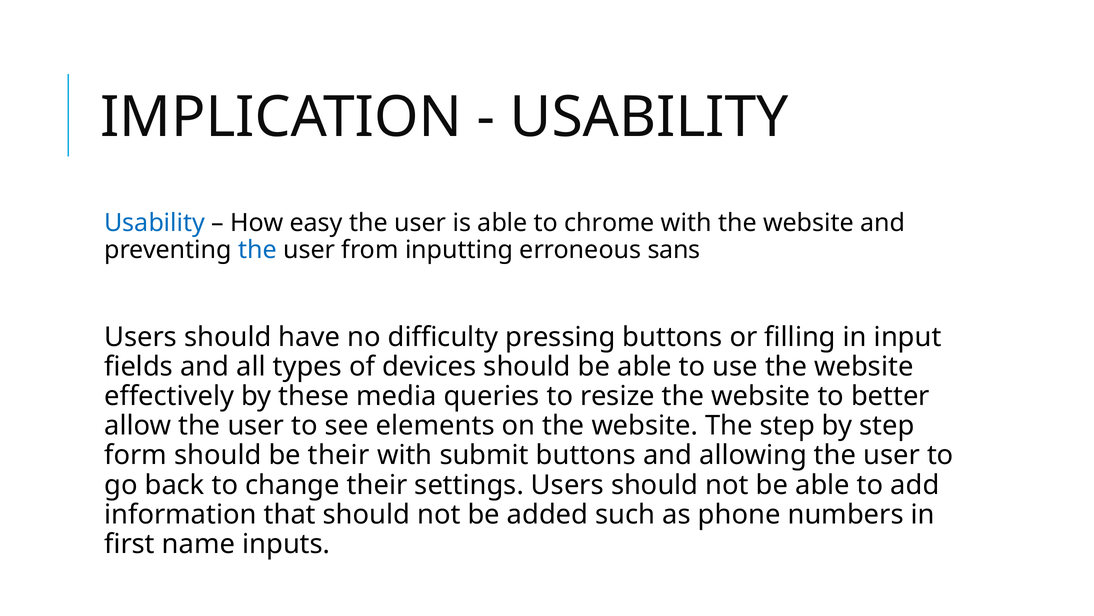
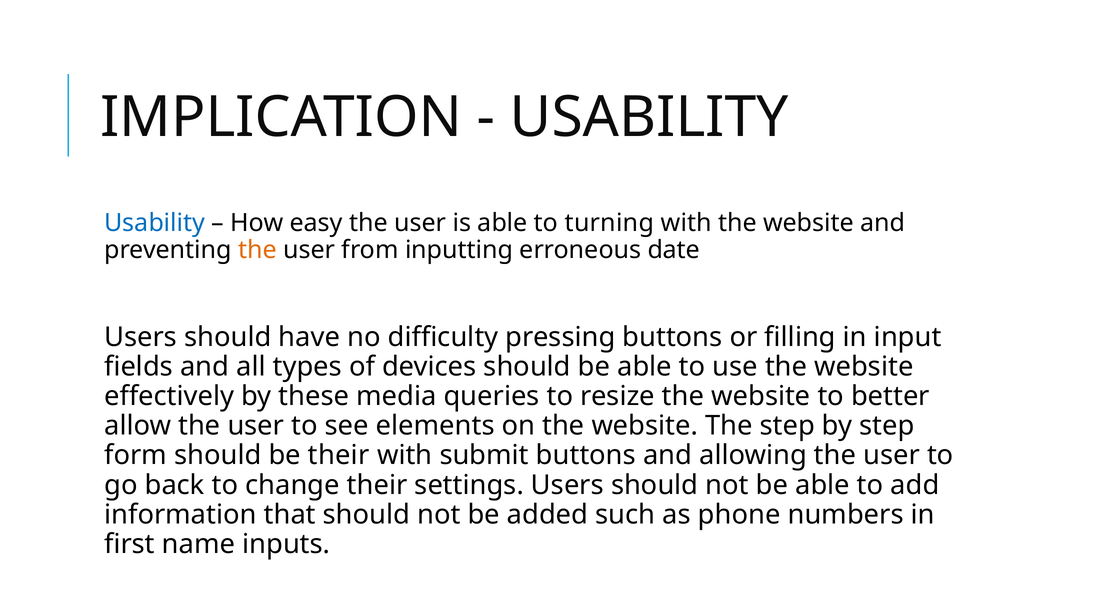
chrome: chrome -> turning (609, 223)
the colour: blue -> orange (257, 250)
sans: sans -> date (674, 250)
